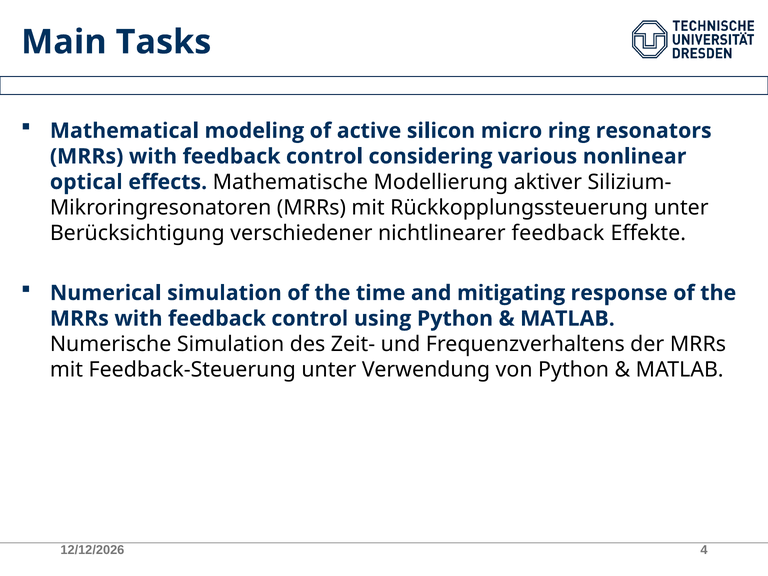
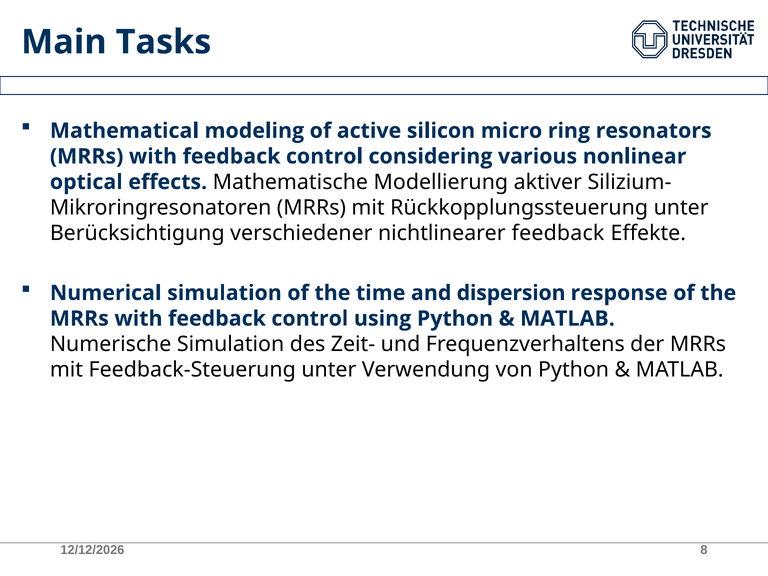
mitigating: mitigating -> dispersion (511, 293)
4: 4 -> 8 (704, 550)
